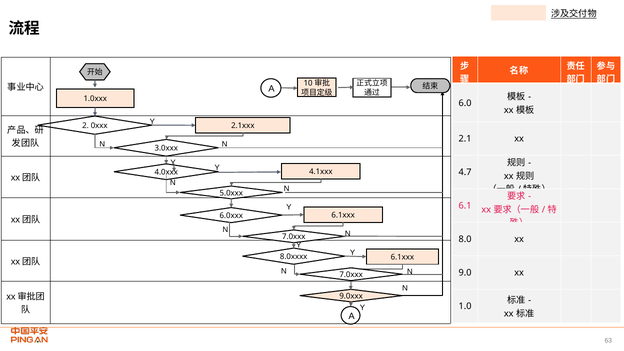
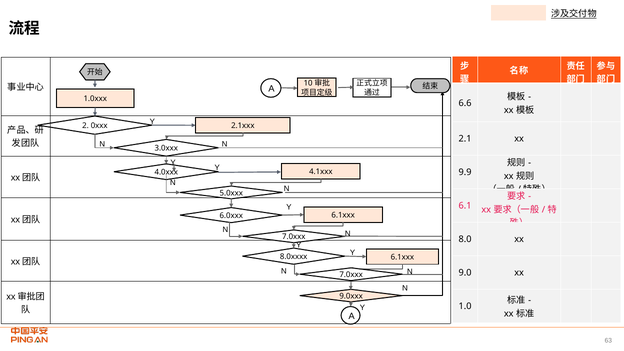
6.0: 6.0 -> 6.6 (465, 103)
4.7: 4.7 -> 9.9 (465, 172)
